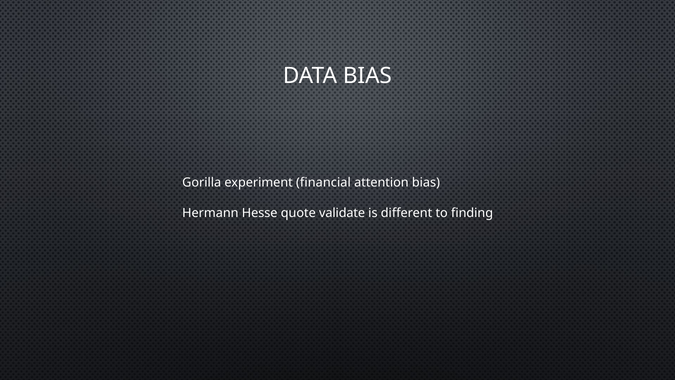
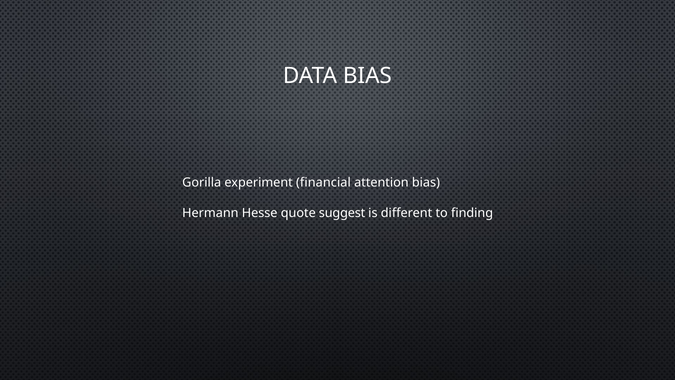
validate: validate -> suggest (342, 213)
